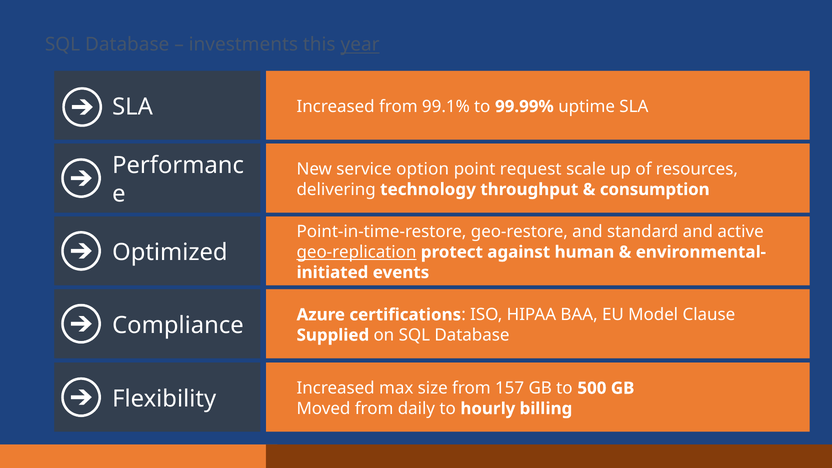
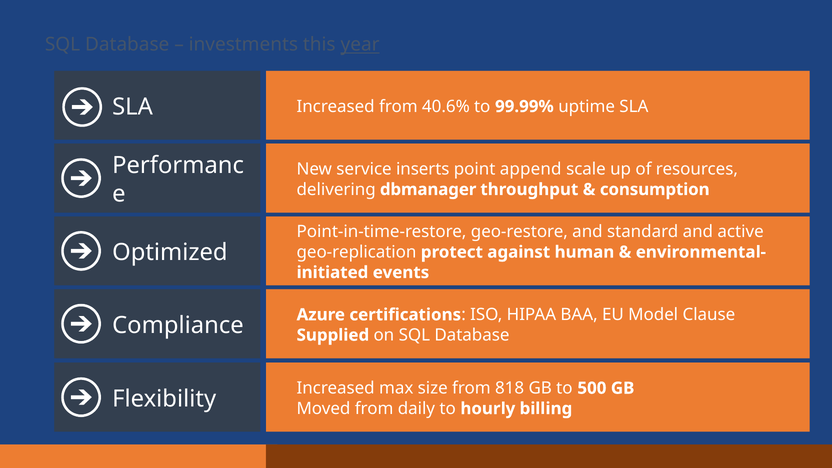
99.1%: 99.1% -> 40.6% (446, 106)
option: option -> inserts (423, 169)
request: request -> append (531, 169)
technology: technology -> dbmanager (428, 189)
geo-replication underline: present -> none (357, 252)
157: 157 -> 818 (510, 388)
